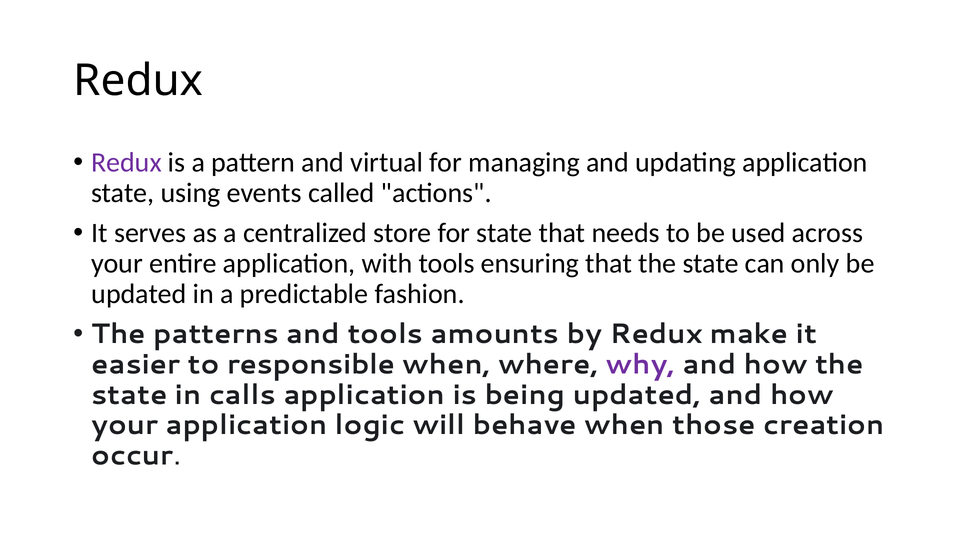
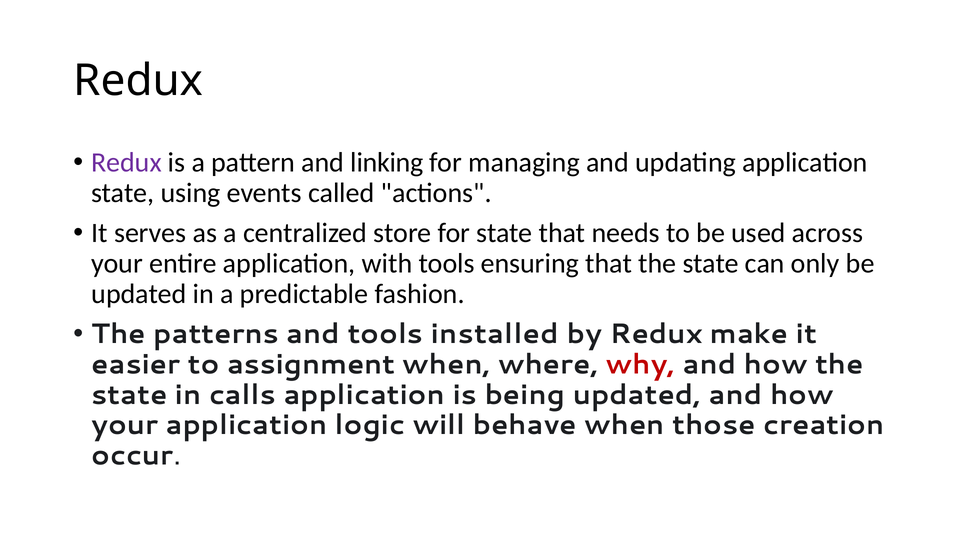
virtual: virtual -> linking (387, 163)
amounts: amounts -> installed (495, 334)
responsible: responsible -> assignment (311, 365)
why colour: purple -> red (641, 365)
